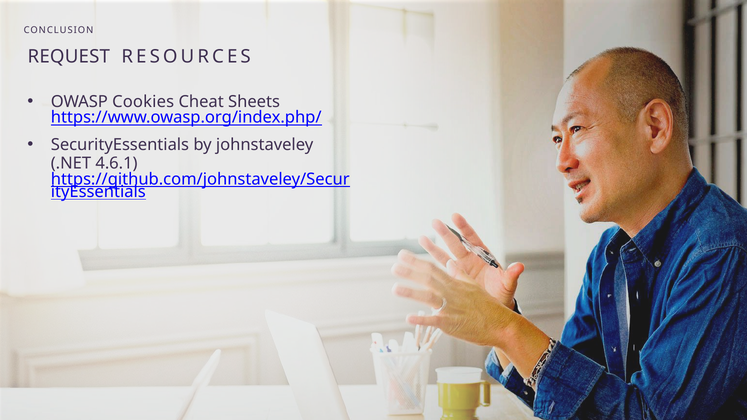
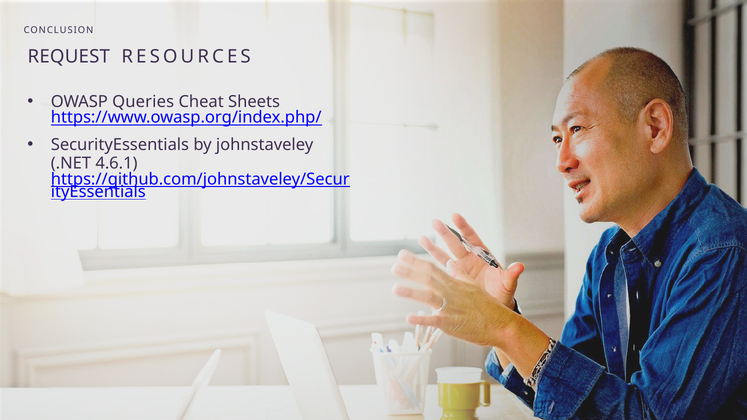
Cookies: Cookies -> Queries (143, 102)
